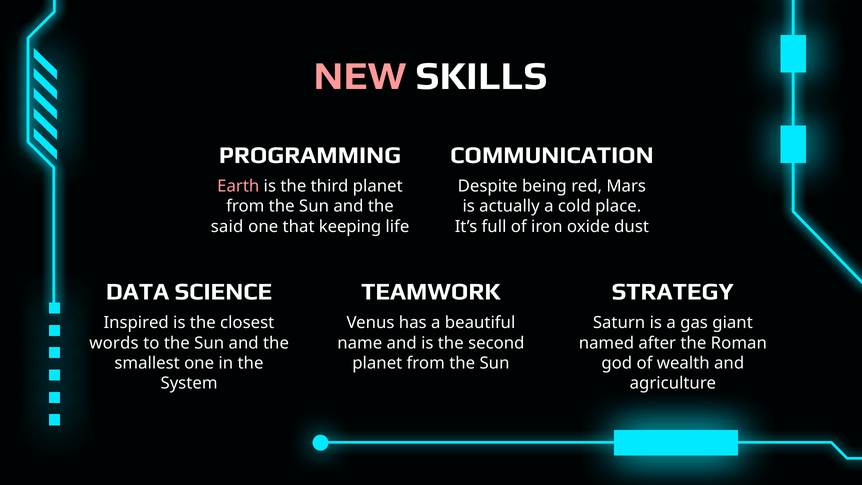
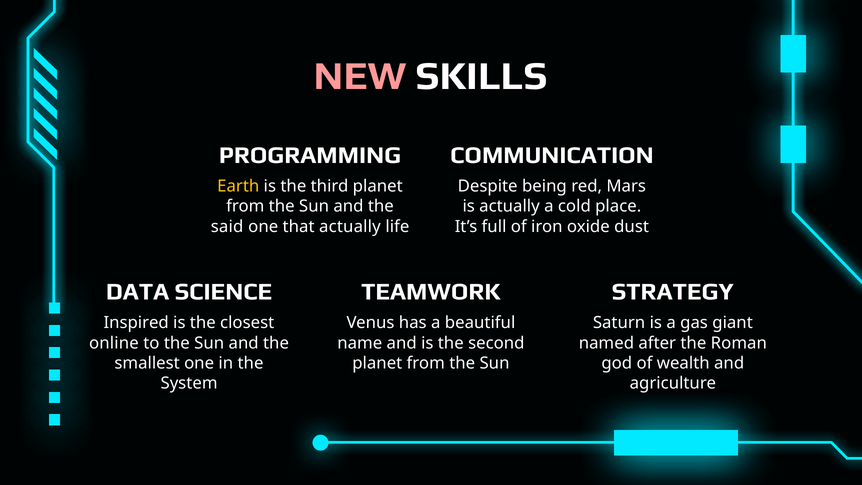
Earth colour: pink -> yellow (238, 186)
that keeping: keeping -> actually (350, 226)
words: words -> online (114, 343)
